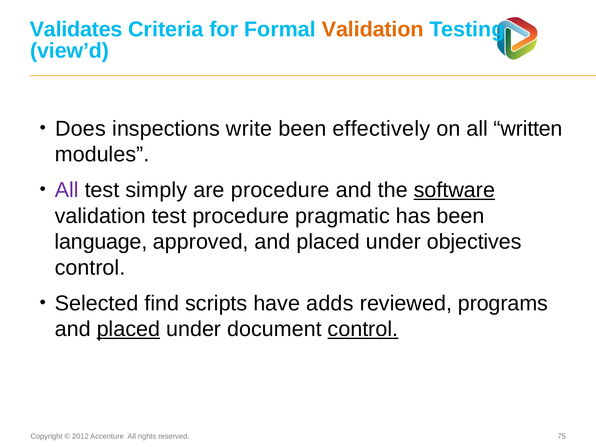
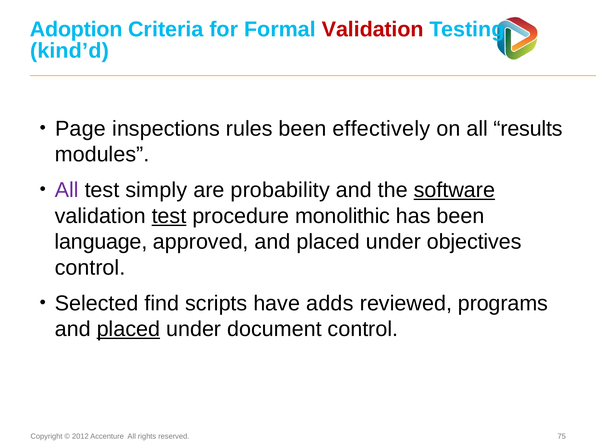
Validates: Validates -> Adoption (76, 29)
Validation colour: orange -> red (373, 29)
view’d: view’d -> kind’d (69, 51)
Does: Does -> Page (80, 129)
write: write -> rules (249, 129)
written: written -> results (528, 129)
are procedure: procedure -> probability (280, 190)
test underline: none -> present (169, 216)
pragmatic: pragmatic -> monolithic (343, 216)
control underline: present -> none (363, 329)
